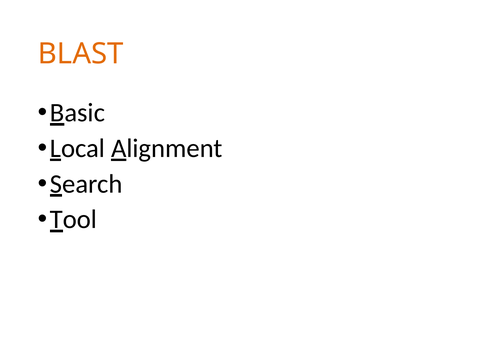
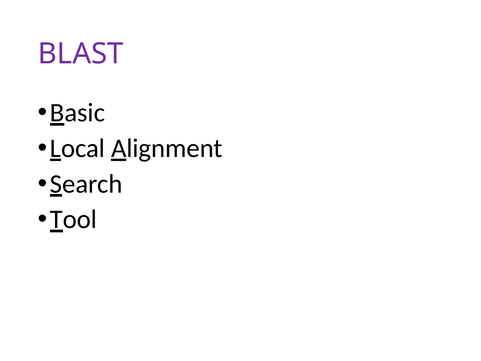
BLAST colour: orange -> purple (81, 54)
